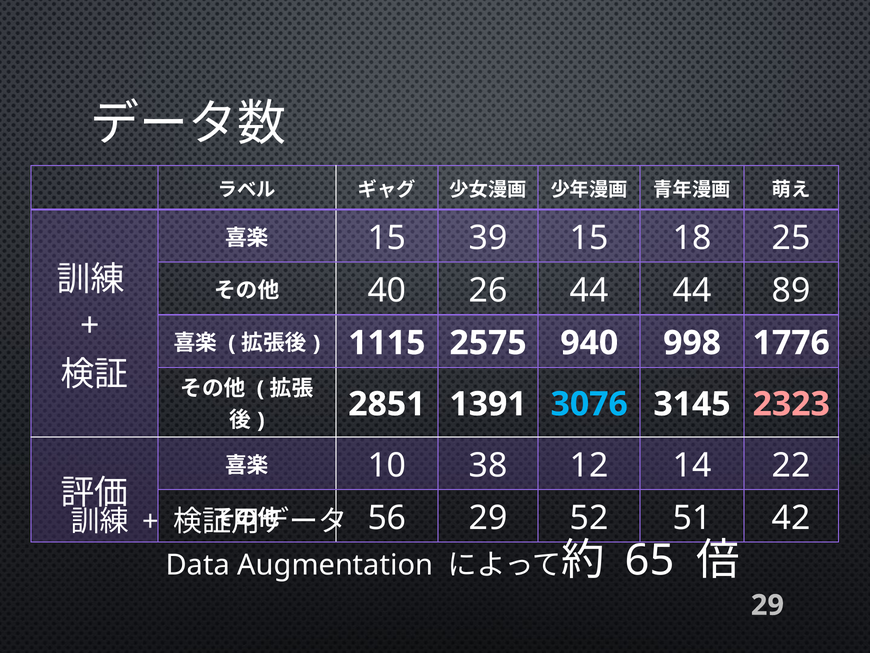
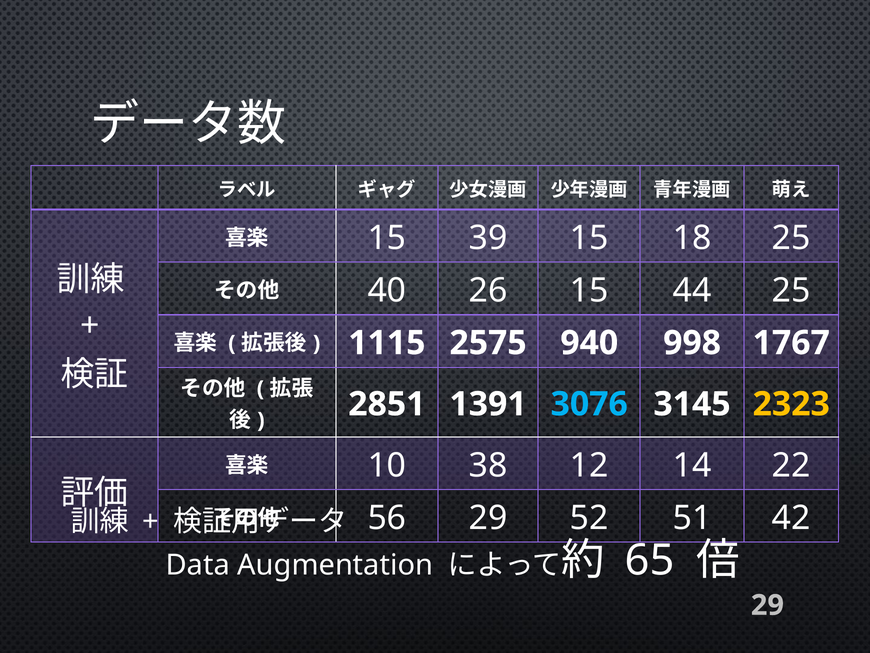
26 44: 44 -> 15 (589, 290)
44 89: 89 -> 25 (791, 290)
1776: 1776 -> 1767 (791, 343)
2323 colour: pink -> yellow (791, 404)
